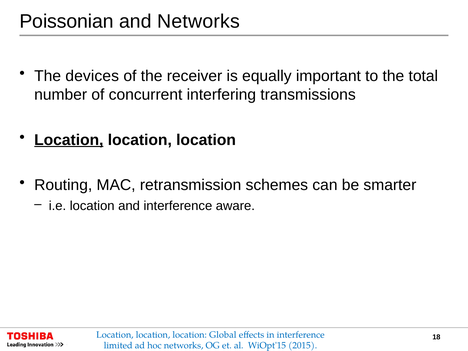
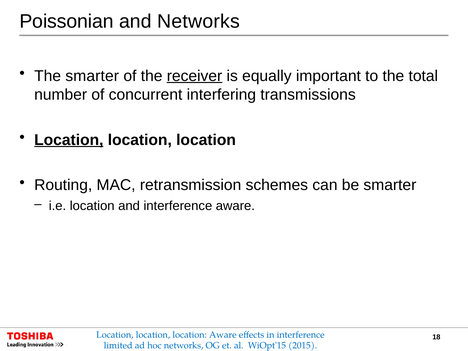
The devices: devices -> smarter (92, 76)
receiver underline: none -> present (195, 76)
location Global: Global -> Aware (223, 335)
